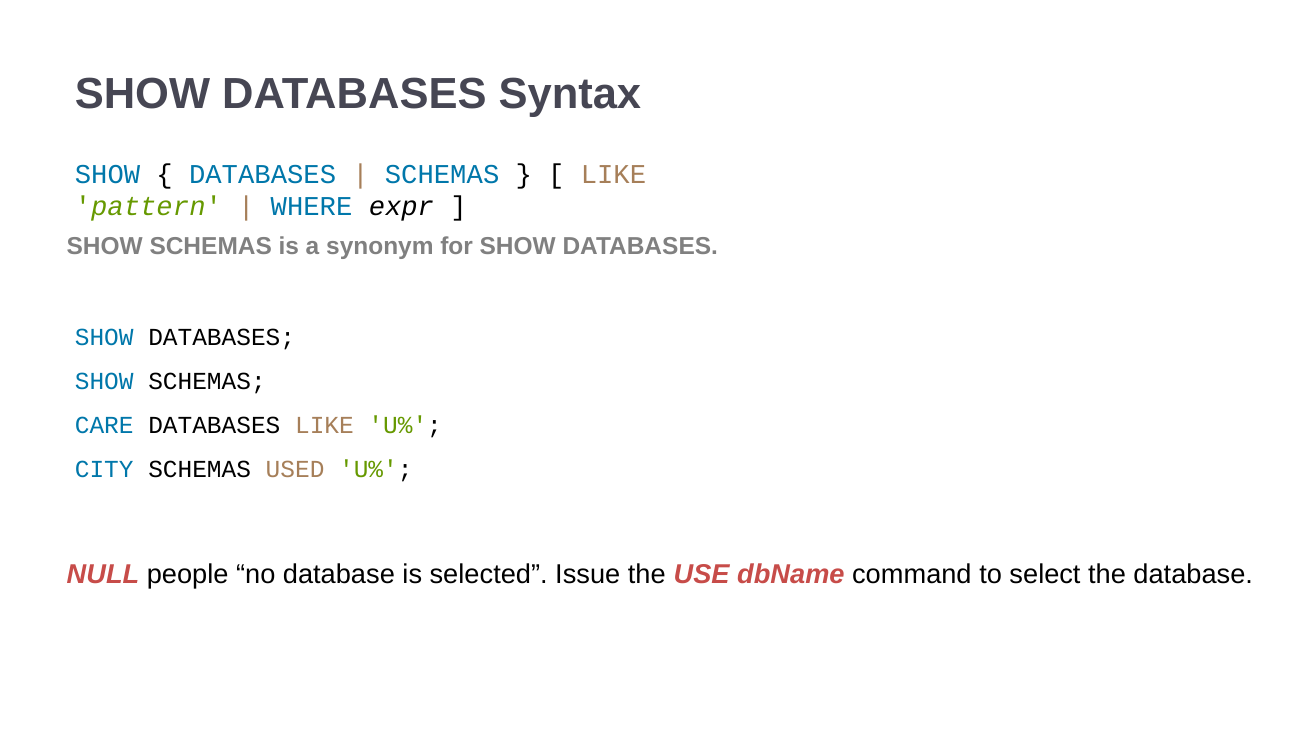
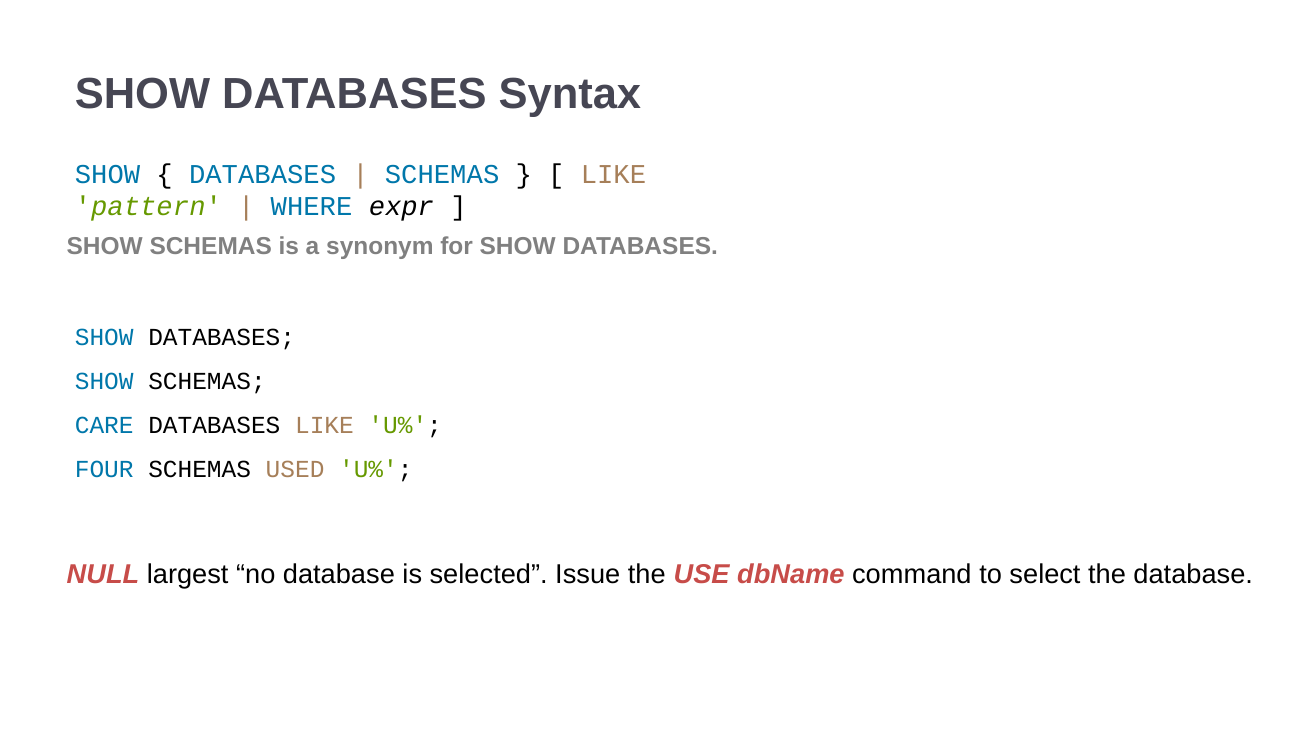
CITY: CITY -> FOUR (104, 470)
people: people -> largest (188, 574)
